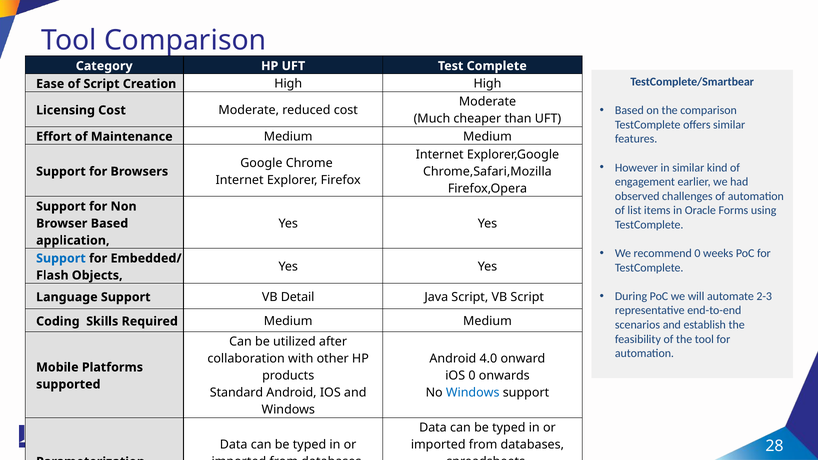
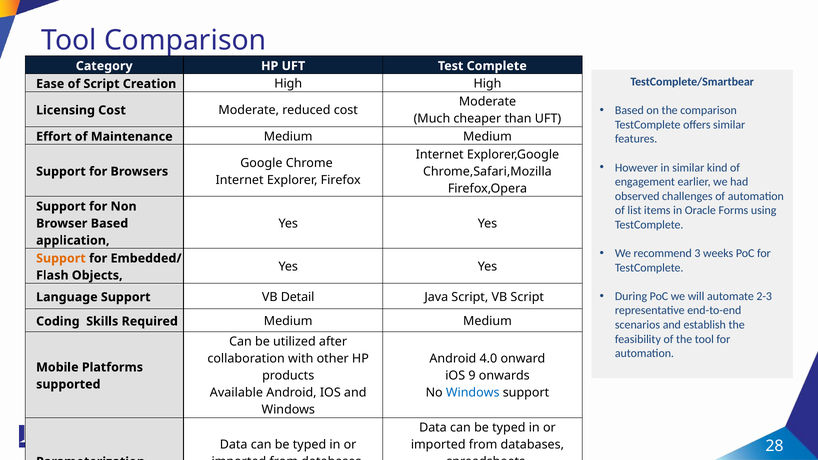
recommend 0: 0 -> 3 (697, 253)
Support colour: blue -> orange (61, 258)
iOS 0: 0 -> 9 (472, 376)
Standard: Standard -> Available (236, 393)
